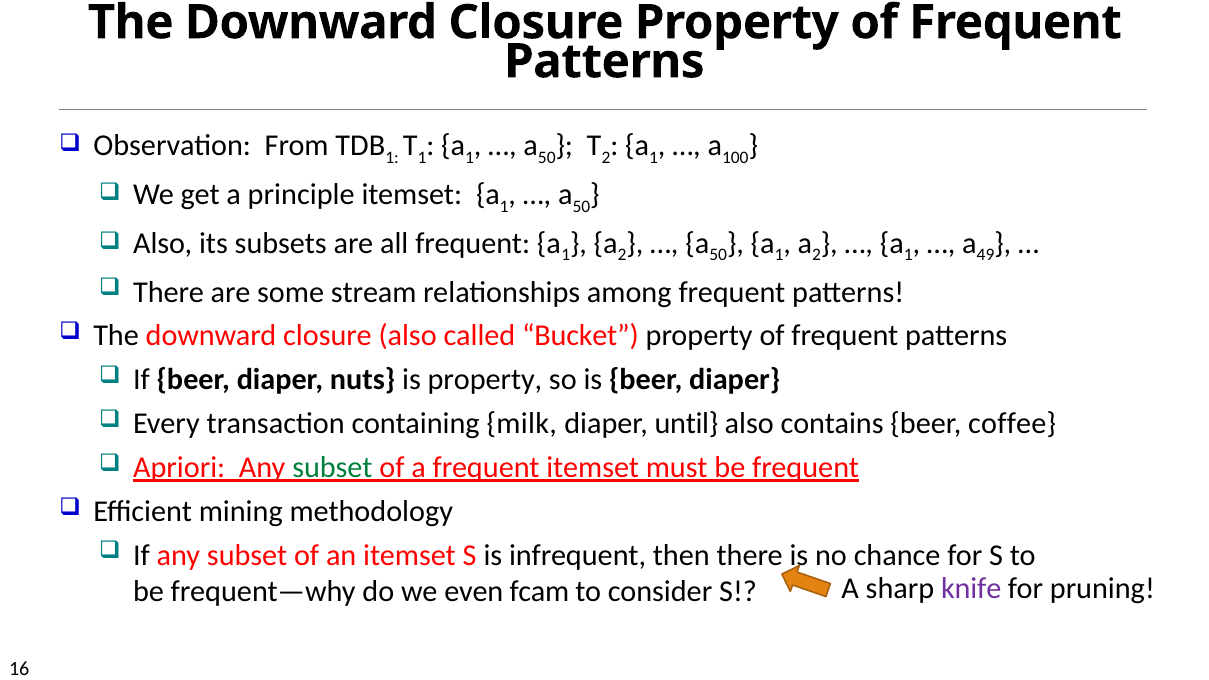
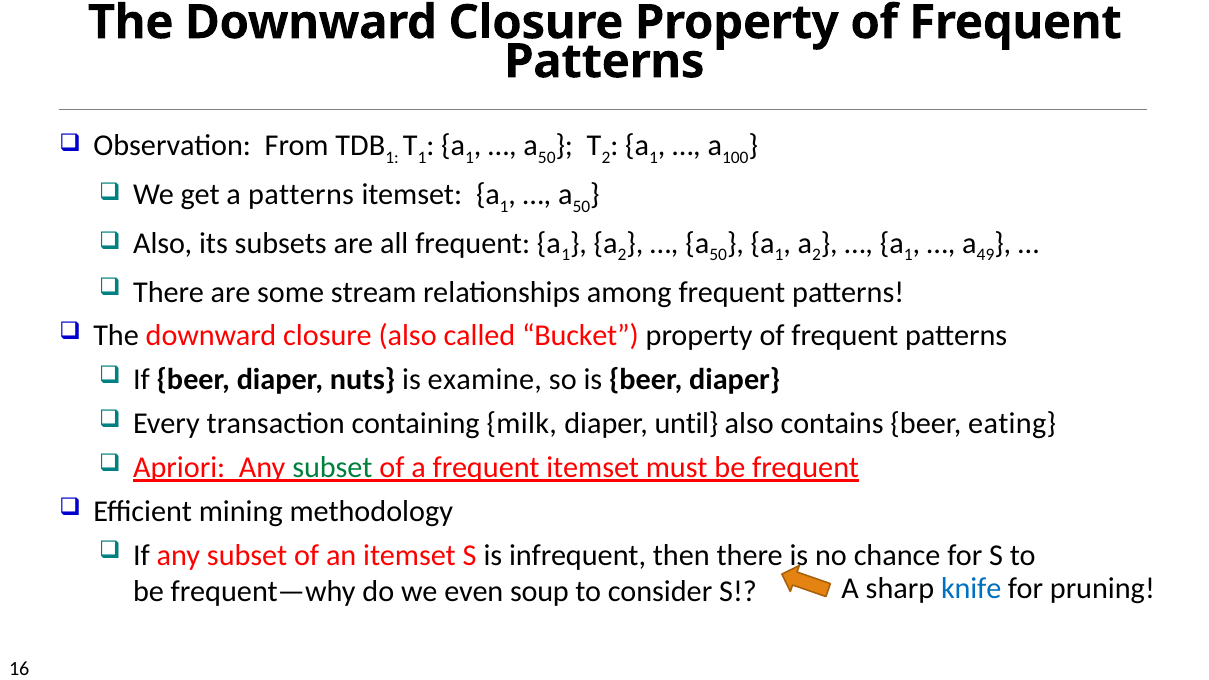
a principle: principle -> patterns (301, 195)
is property: property -> examine (485, 380)
coffee: coffee -> eating (1012, 424)
fcam: fcam -> soup (539, 592)
knife colour: purple -> blue (971, 589)
